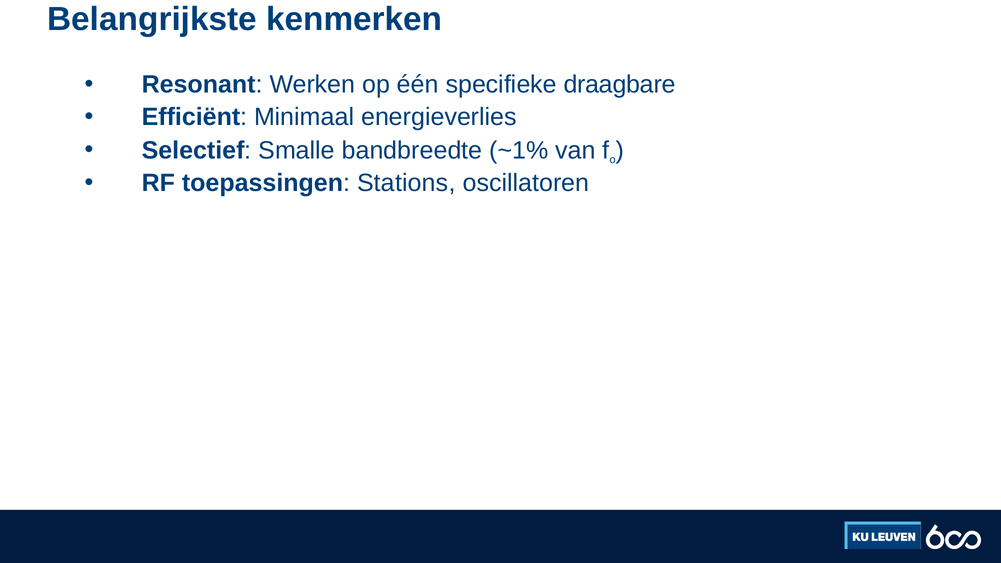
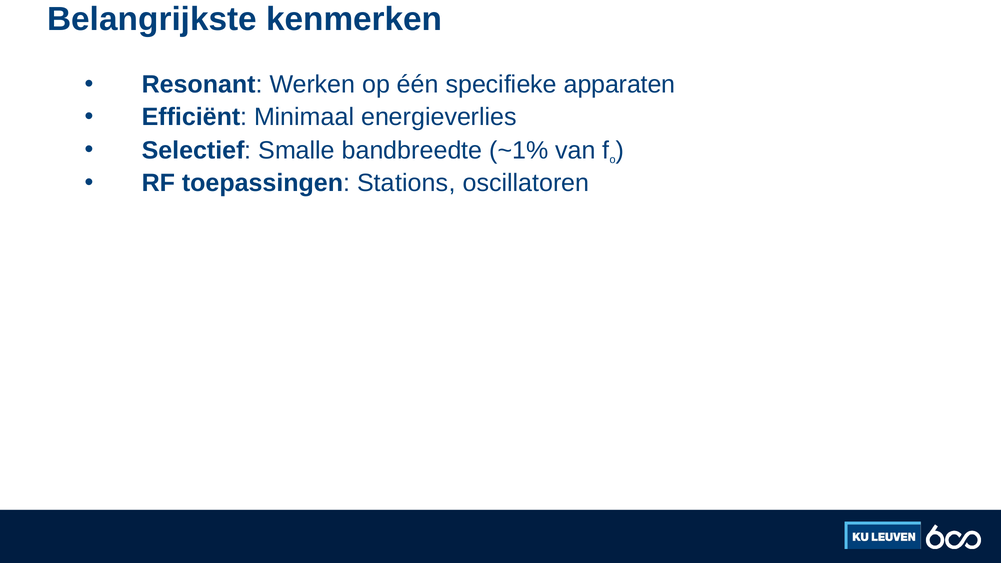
draagbare: draagbare -> apparaten (620, 85)
